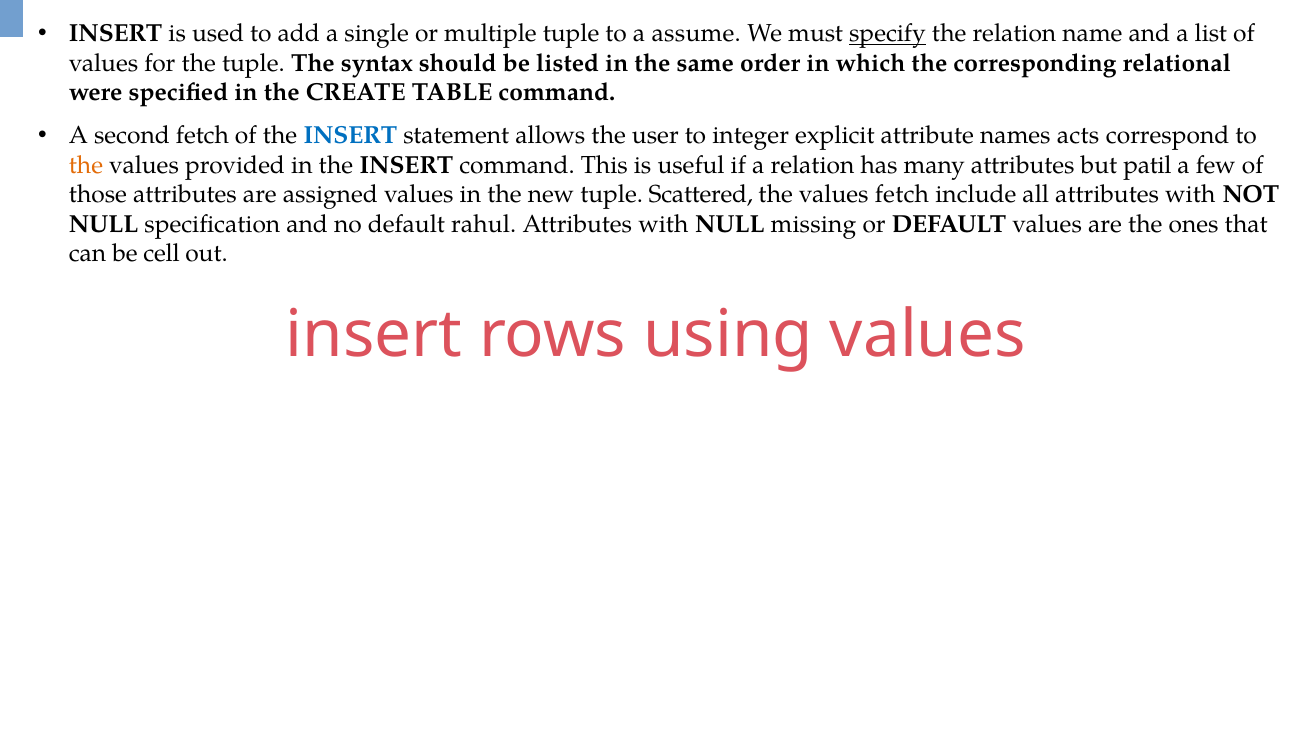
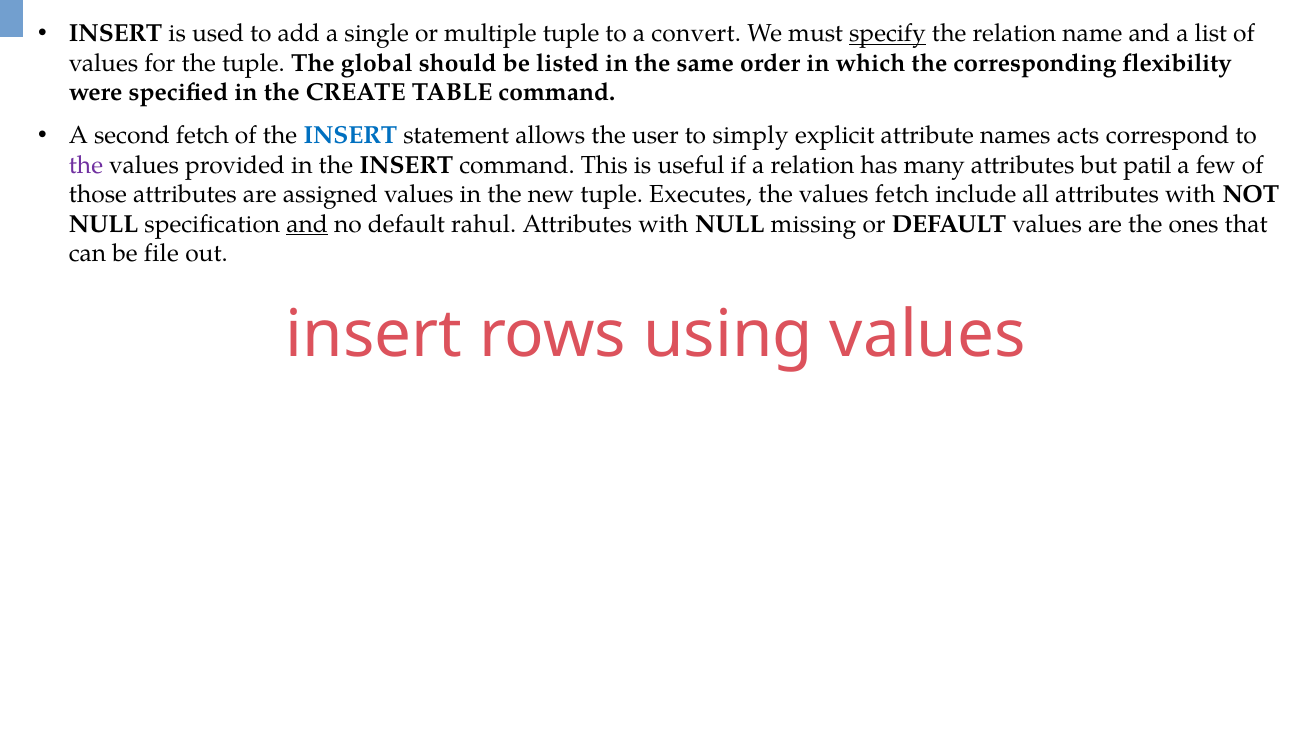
assume: assume -> convert (696, 34)
syntax: syntax -> global (377, 63)
relational: relational -> flexibility (1177, 63)
integer: integer -> simply (751, 135)
the colour: orange -> purple (86, 165)
Scattered: Scattered -> Executes (701, 195)
and underline: none -> present (307, 224)
cell: cell -> file (161, 254)
